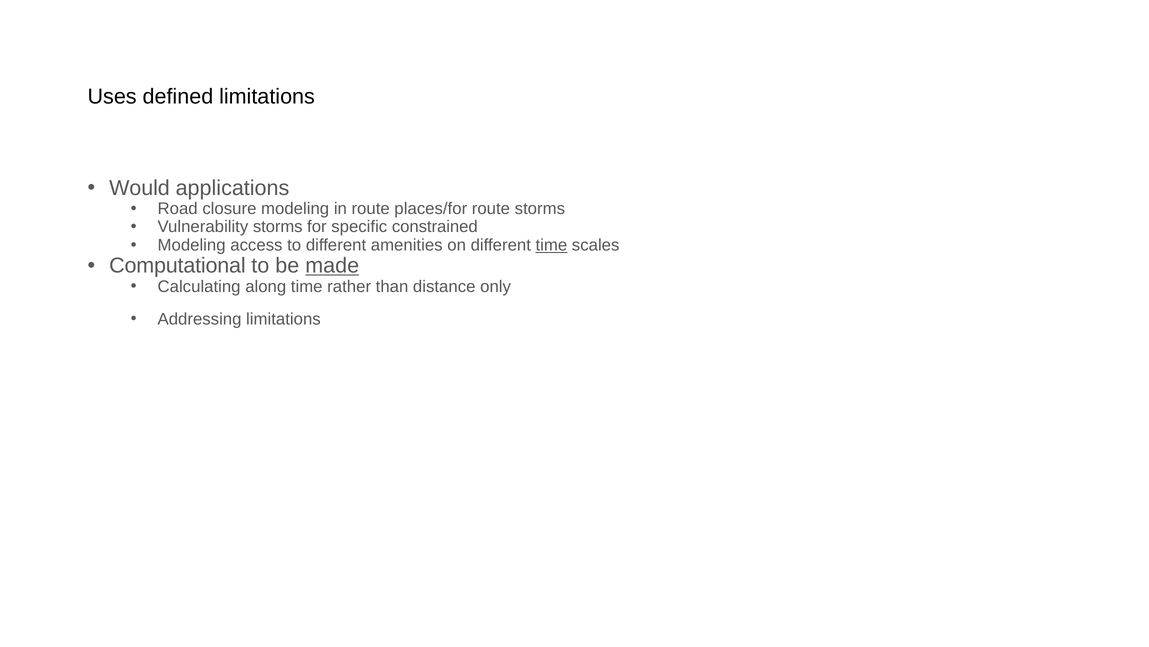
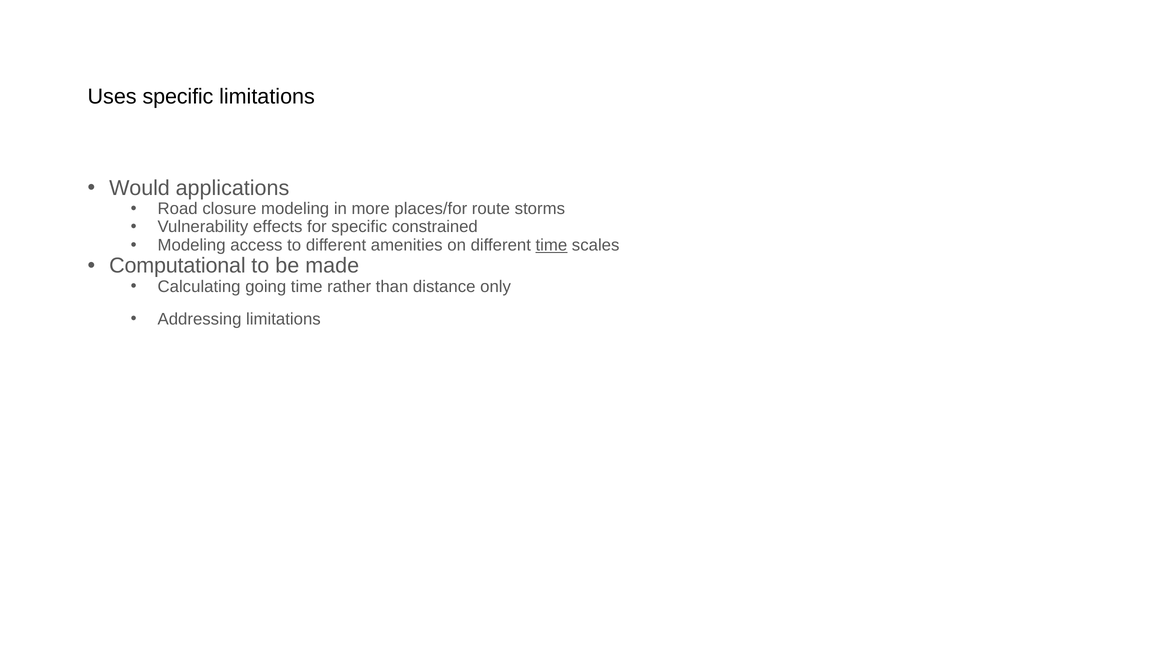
Uses defined: defined -> specific (178, 97)
in route: route -> more (371, 209)
Vulnerability storms: storms -> effects (278, 227)
made underline: present -> none (332, 265)
along: along -> going (266, 286)
